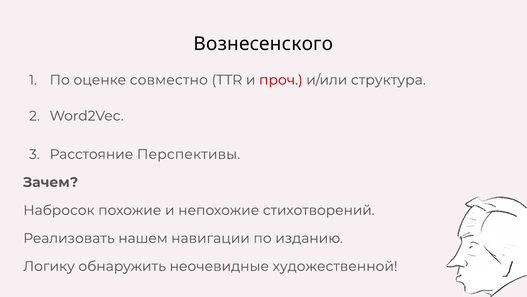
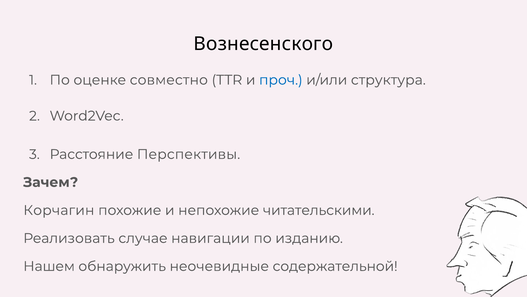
проч colour: red -> blue (281, 80)
Набросок: Набросок -> Корчагин (59, 210)
стихотворений: стихотворений -> читательскими (319, 210)
нашем: нашем -> случае (143, 238)
Логику: Логику -> Нашем (49, 266)
художественной: художественной -> содержательной (335, 266)
